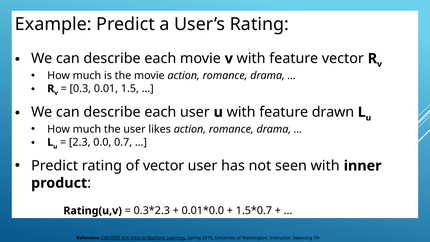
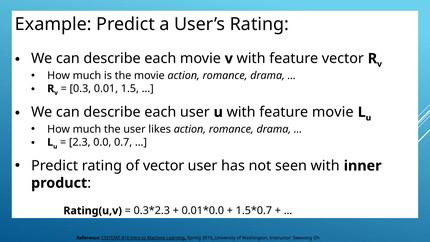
feature drawn: drawn -> movie (333, 112)
